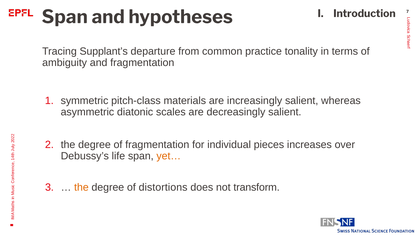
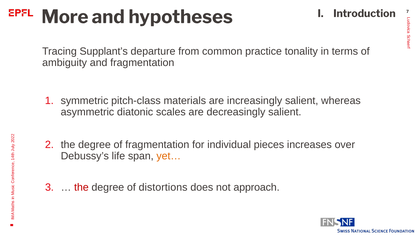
Span: Span -> More (65, 17)
the colour: orange -> red (81, 187)
transform: transform -> approach (257, 187)
